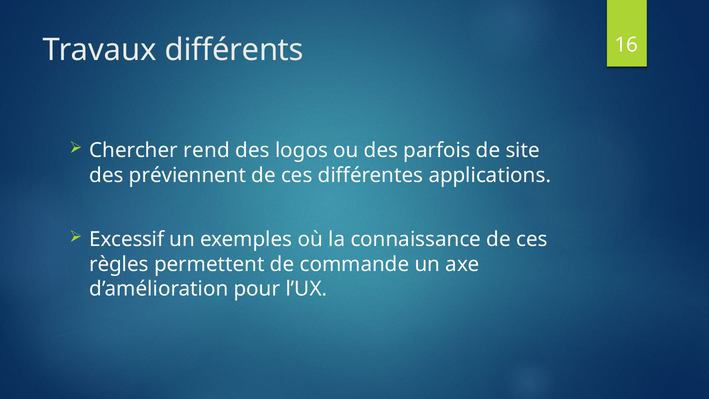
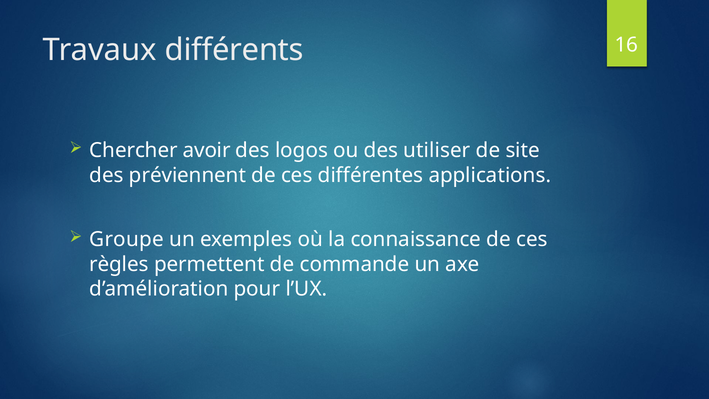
rend: rend -> avoir (207, 150)
parfois: parfois -> utiliser (437, 150)
Excessif: Excessif -> Groupe (127, 239)
